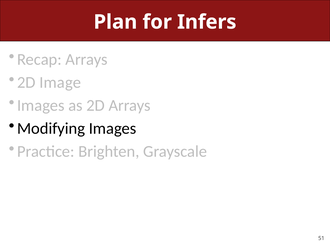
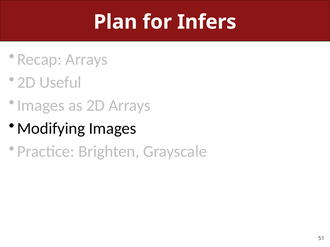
Image: Image -> Useful (60, 83)
